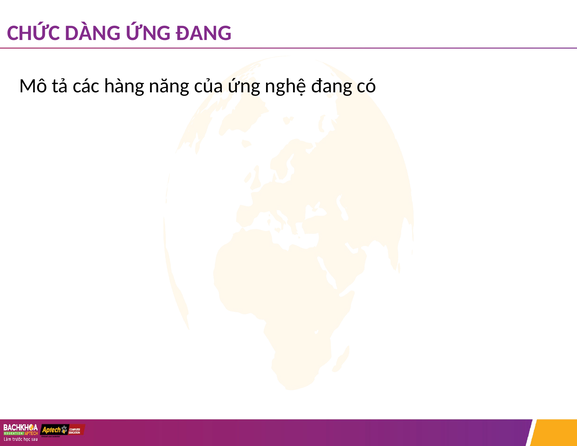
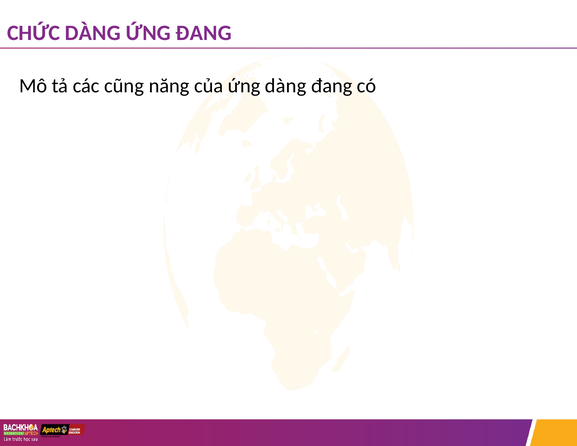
hàng: hàng -> cũng (124, 86)
ứng nghệ: nghệ -> dàng (286, 86)
